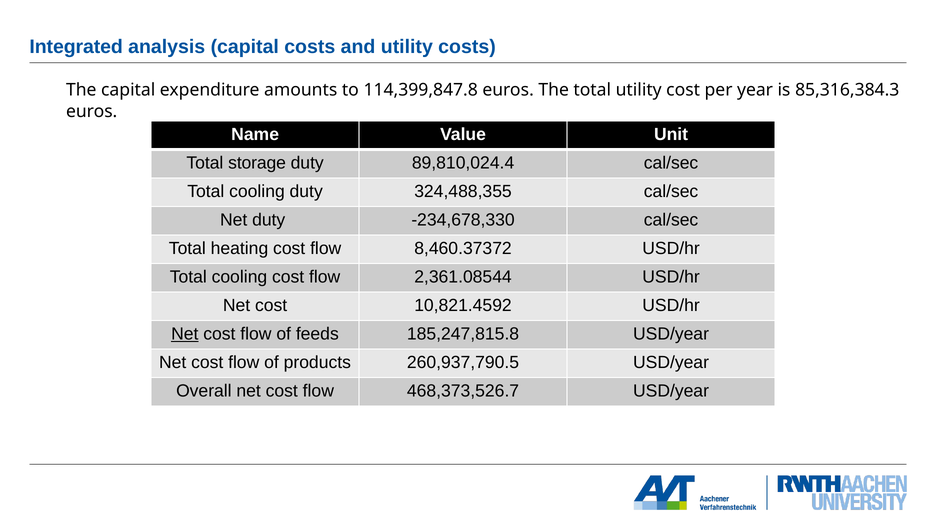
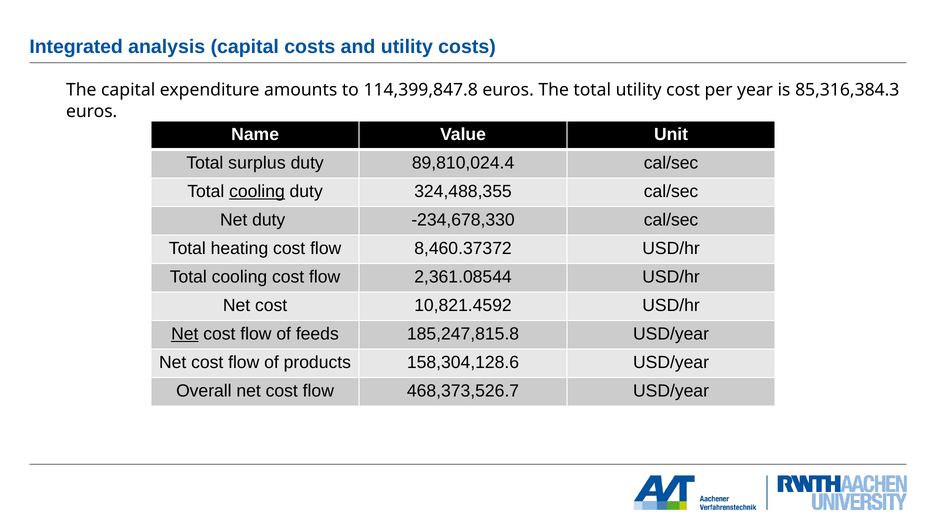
storage: storage -> surplus (257, 163)
cooling underline: none -> present (257, 191)
260,937,790.5: 260,937,790.5 -> 158,304,128.6 (463, 362)
